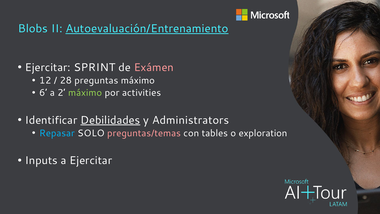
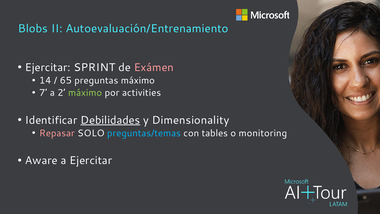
Autoevaluación/Entrenamiento underline: present -> none (147, 29)
12: 12 -> 14 (45, 80)
28: 28 -> 65 (66, 80)
6: 6 -> 7 (43, 93)
Administrators: Administrators -> Dimensionality (191, 120)
Repasar colour: light blue -> pink (57, 133)
preguntas/temas colour: pink -> light blue (144, 133)
exploration: exploration -> monitoring (263, 133)
Inputs: Inputs -> Aware (41, 160)
